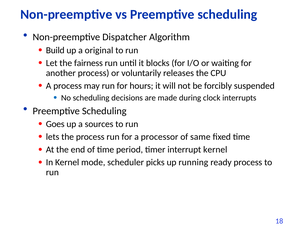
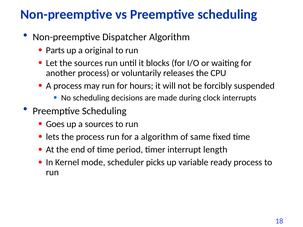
Build: Build -> Parts (55, 50)
the fairness: fairness -> sources (88, 63)
a processor: processor -> algorithm (160, 137)
interrupt kernel: kernel -> length (215, 150)
running: running -> variable (193, 163)
